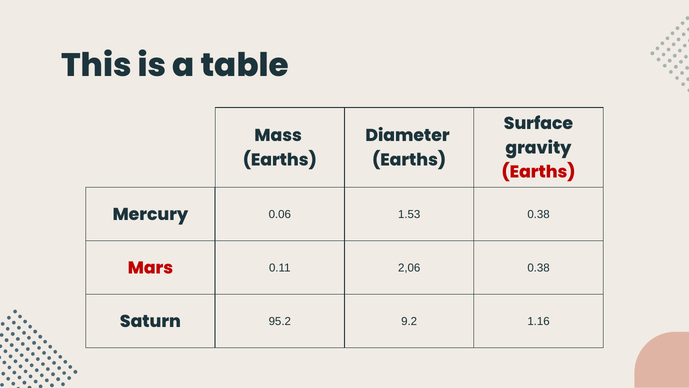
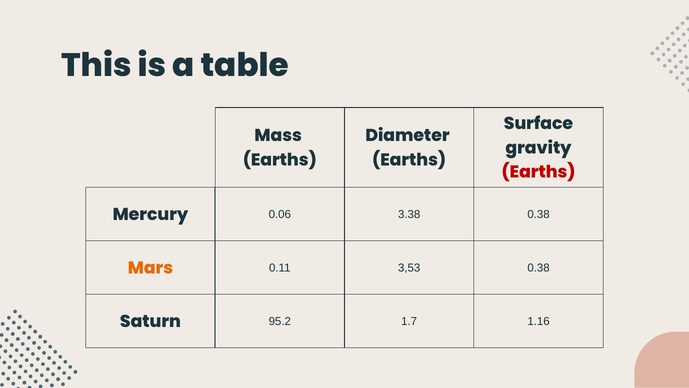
1.53: 1.53 -> 3.38 (409, 214)
Mars colour: red -> orange (150, 268)
2,06: 2,06 -> 3,53 (409, 268)
9.2: 9.2 -> 1.7 (409, 321)
